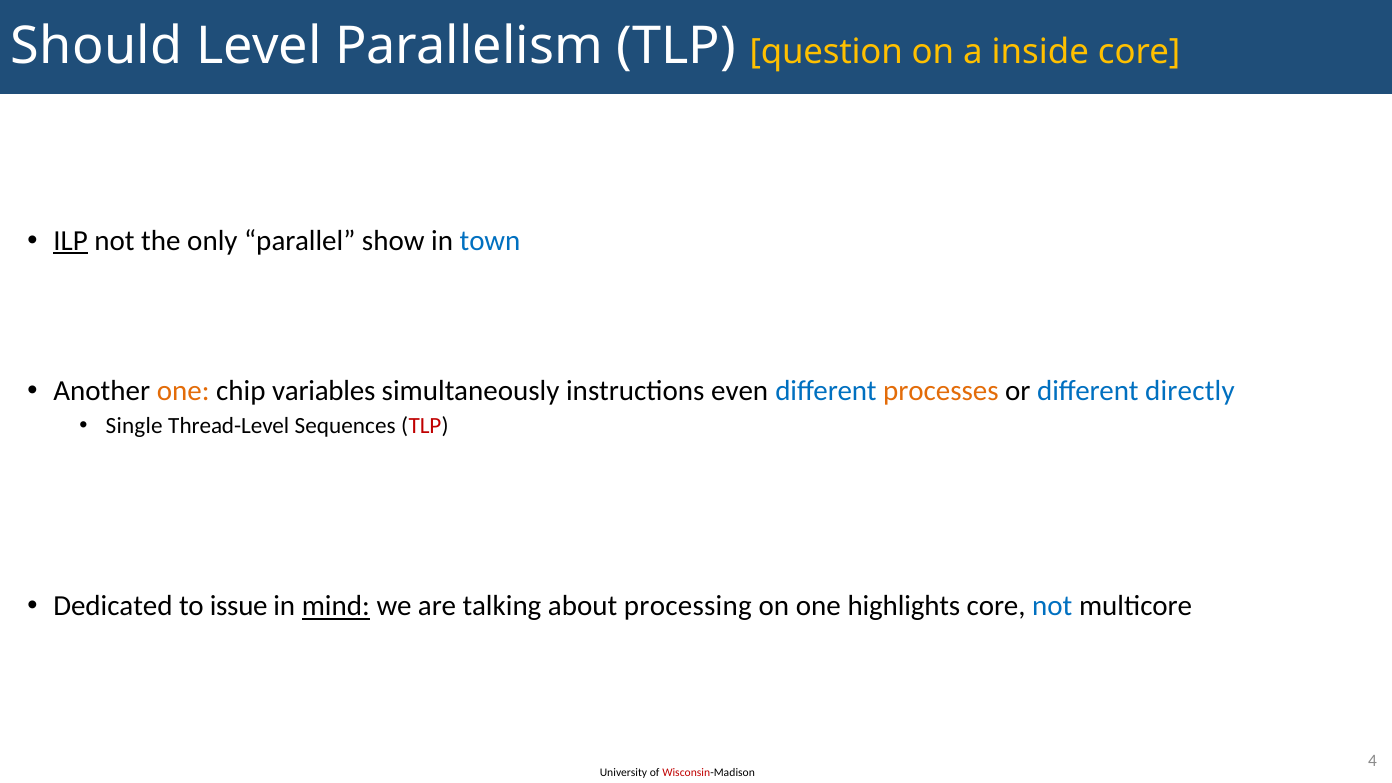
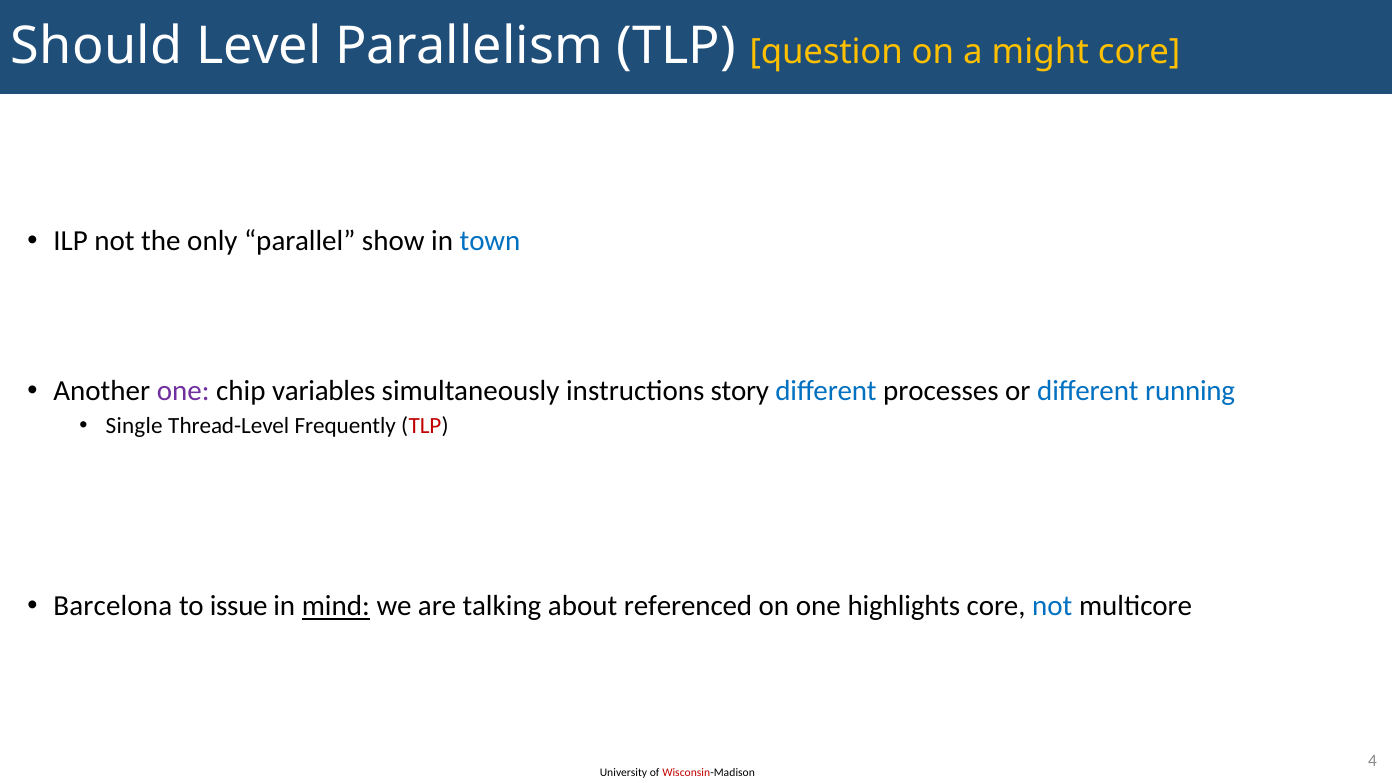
inside: inside -> might (1040, 52)
ILP underline: present -> none (71, 241)
one colour: orange -> purple (183, 391)
even: even -> story (740, 391)
processes colour: orange -> black (941, 391)
directly: directly -> running (1190, 391)
Sequences: Sequences -> Frequently (345, 426)
Dedicated: Dedicated -> Barcelona (113, 606)
processing: processing -> referenced (688, 606)
